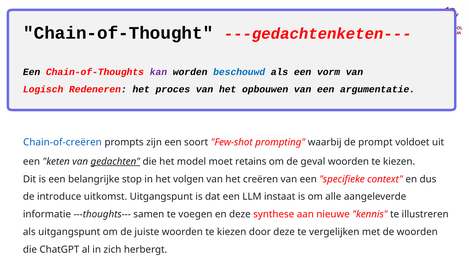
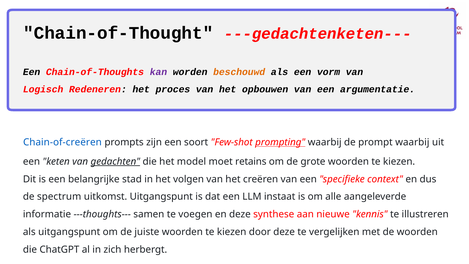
beschouwd colour: blue -> orange (239, 72)
prompting underline: none -> present (280, 142)
prompt voldoet: voldoet -> waarbij (412, 142)
geval: geval -> grote (313, 161)
stop: stop -> stad (132, 179)
introduce: introduce -> spectrum (59, 197)
